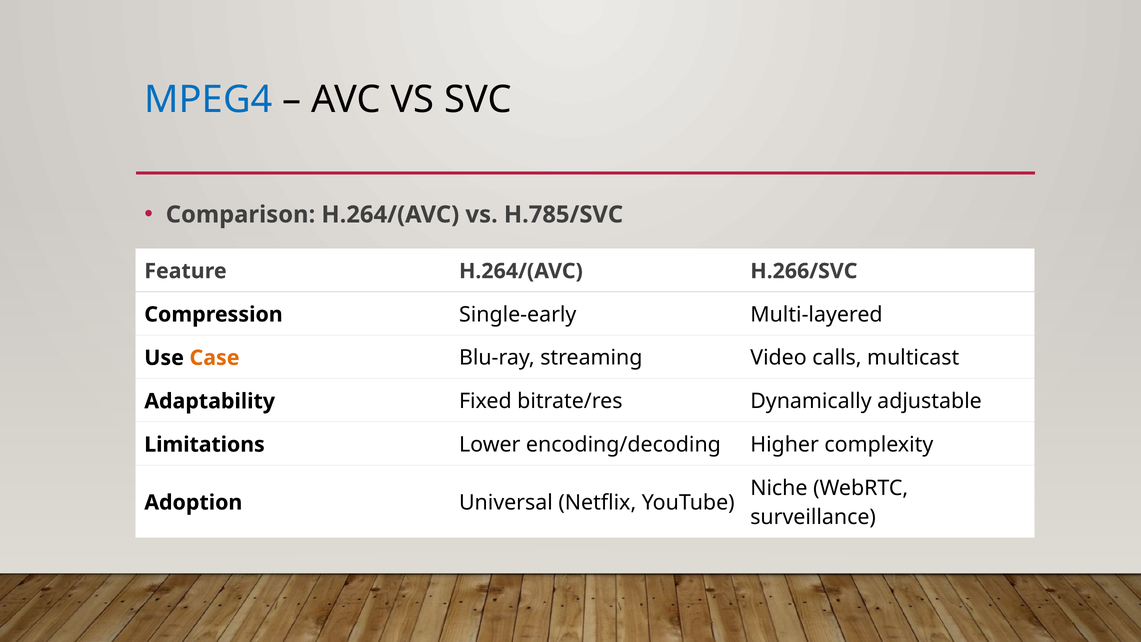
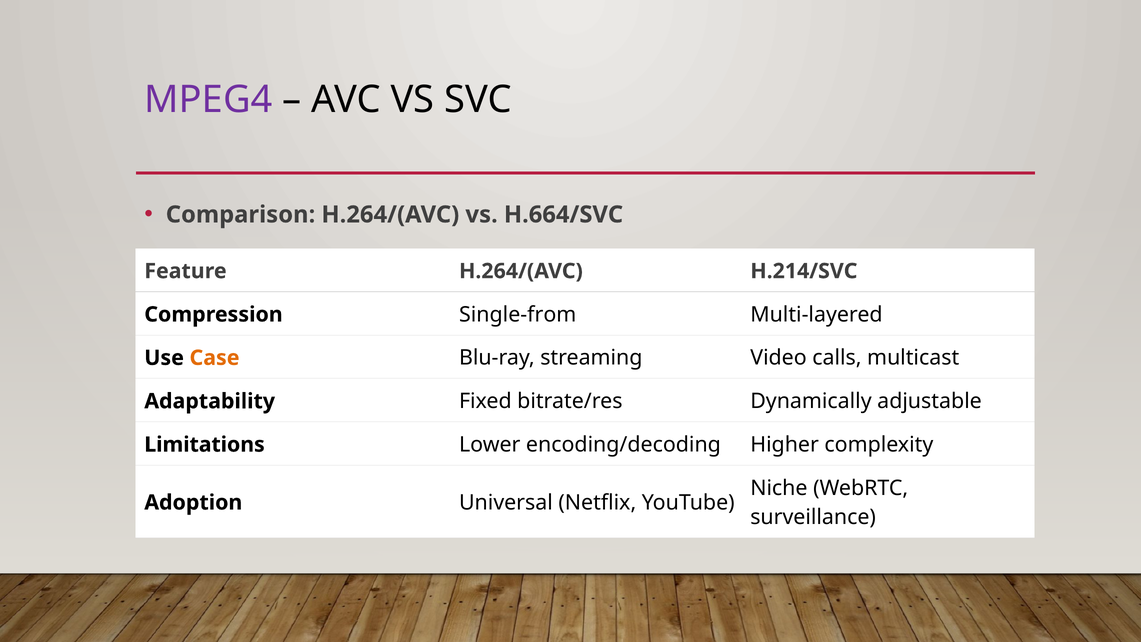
MPEG4 colour: blue -> purple (208, 100)
H.785/SVC: H.785/SVC -> H.664/SVC (564, 215)
H.266/SVC: H.266/SVC -> H.214/SVC (804, 271)
Single-early: Single-early -> Single-from (518, 314)
